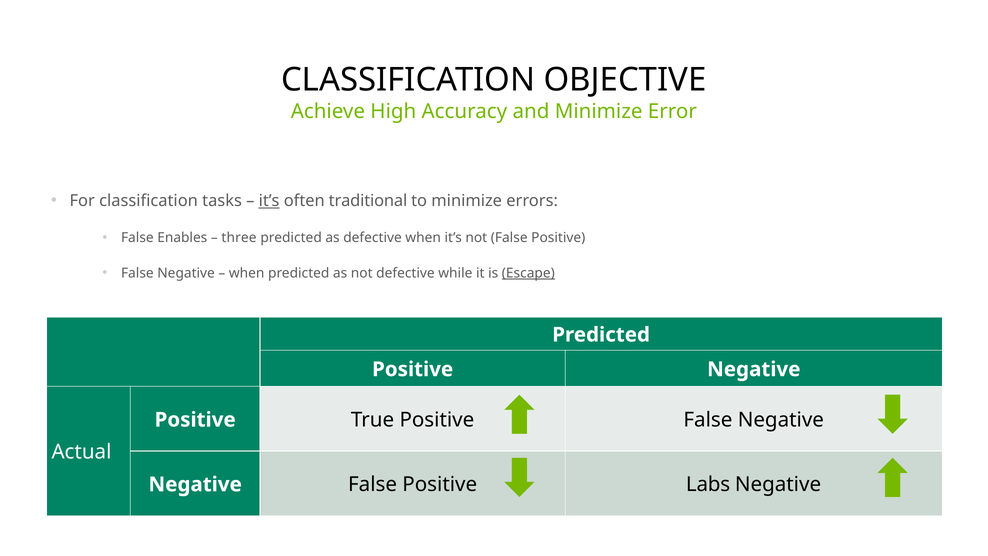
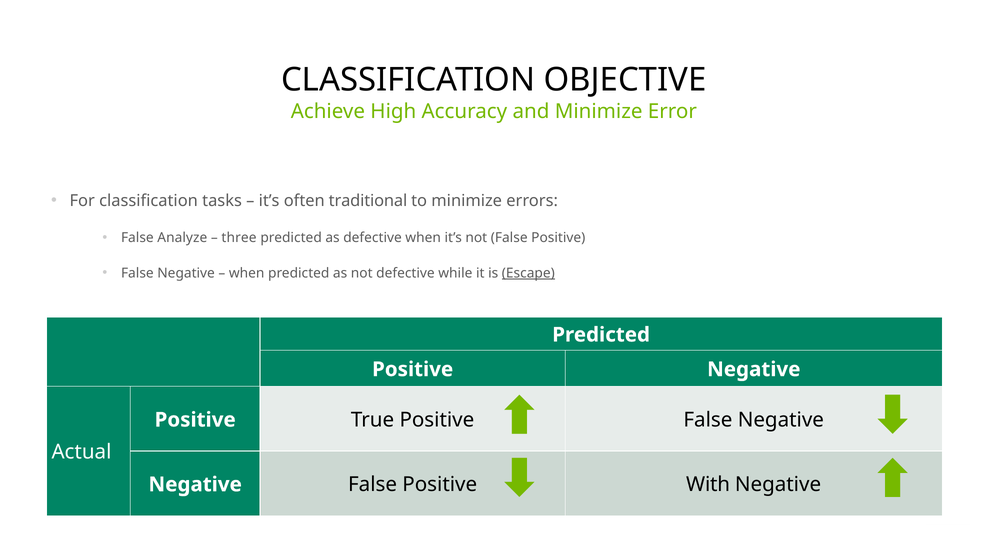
it’s underline: present -> none (269, 201)
Enables: Enables -> Analyze (182, 238)
Labs: Labs -> With (708, 484)
